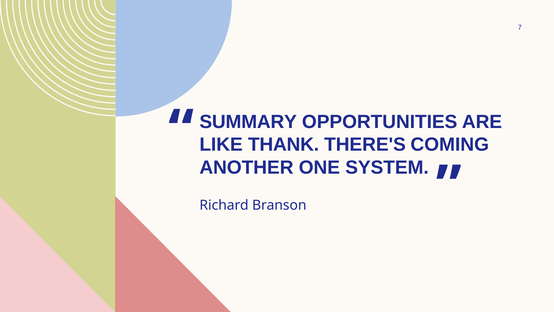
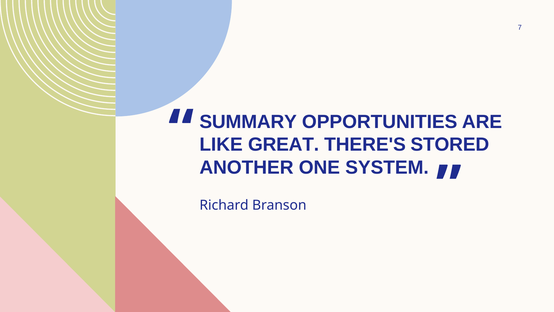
THANK: THANK -> GREAT (284, 144)
COMING: COMING -> STORED (450, 144)
